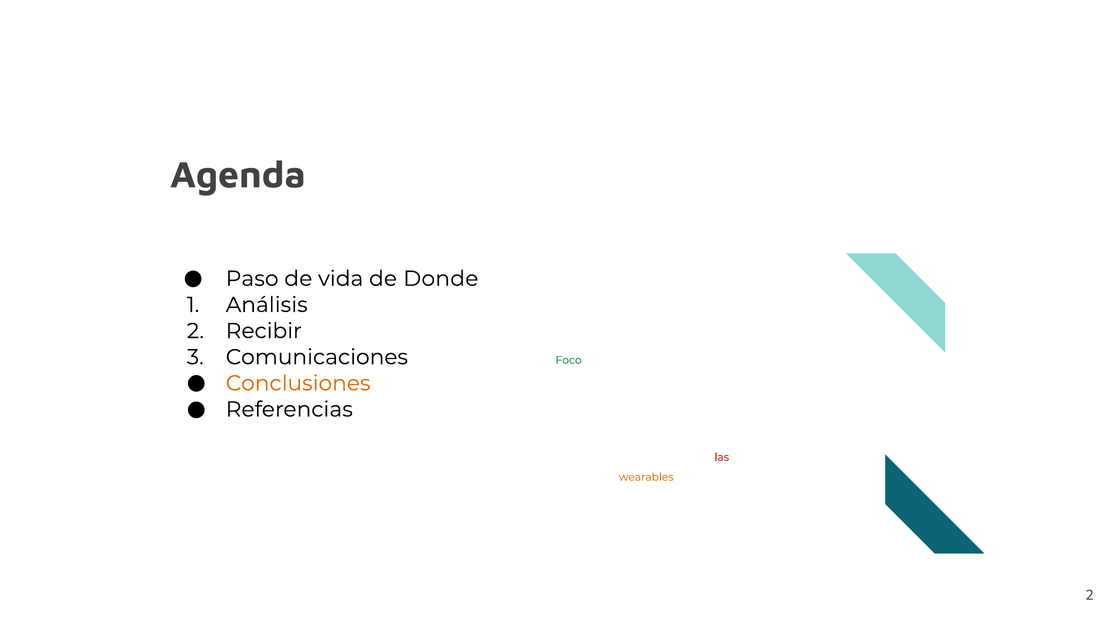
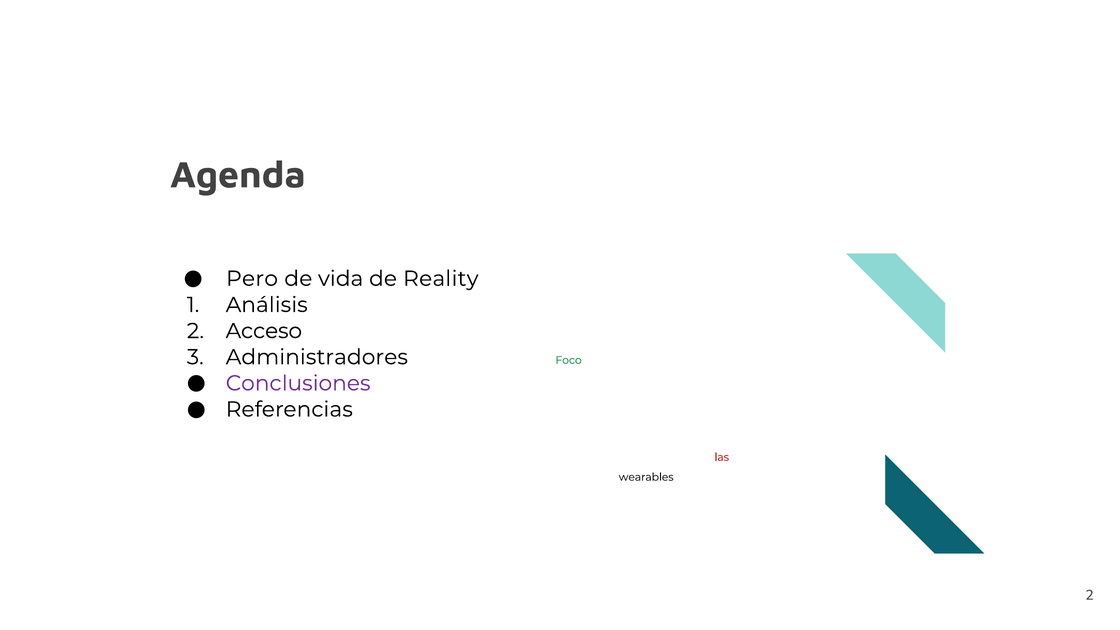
Paso: Paso -> Pero (252, 279)
Donde: Donde -> Reality (441, 279)
Recibir: Recibir -> Acceso (264, 331)
Comunicaciones: Comunicaciones -> Administradores (317, 357)
Conclusiones colour: orange -> purple (298, 383)
wearables colour: orange -> black (646, 477)
